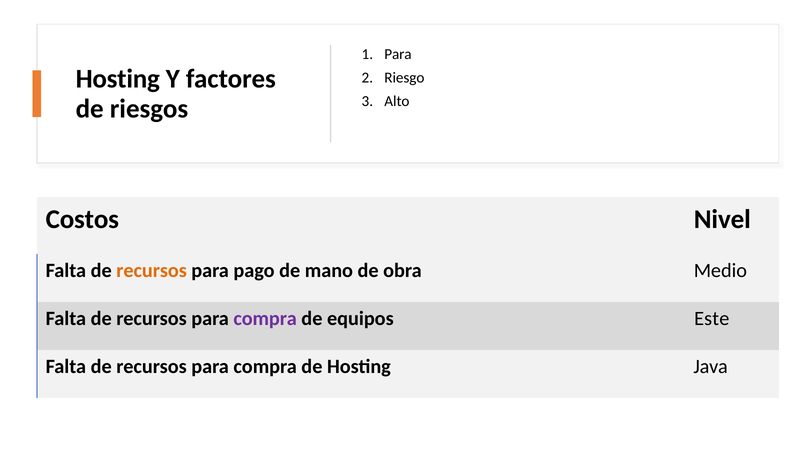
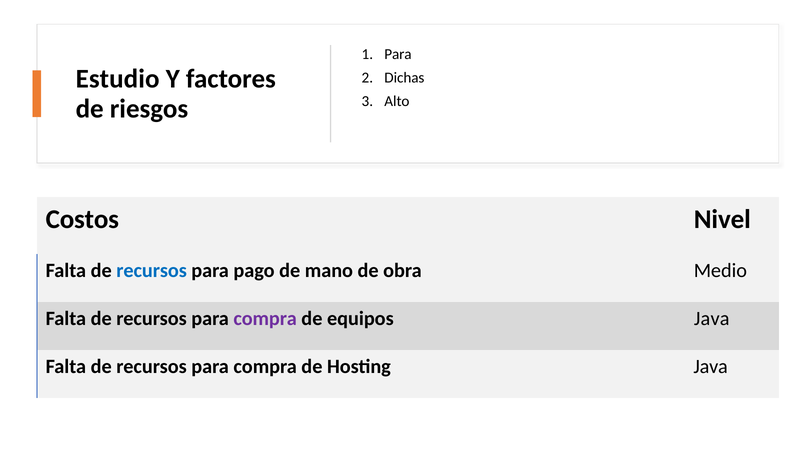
Hosting: Hosting -> Estudio (118, 79)
Riesgo: Riesgo -> Dichas (404, 78)
recursos colour: orange -> blue (152, 271)
equipos Este: Este -> Java (712, 318)
